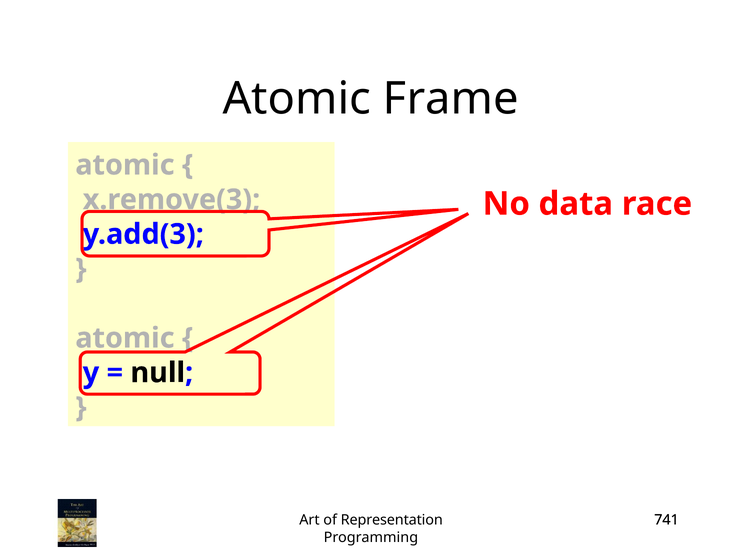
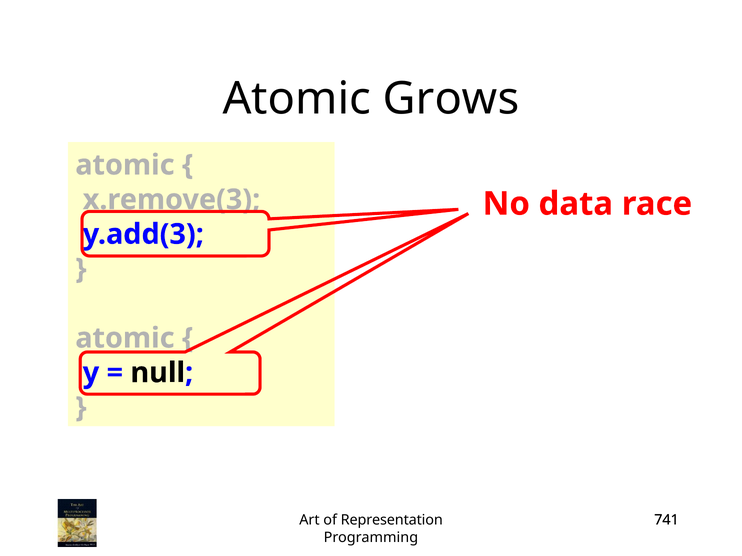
Frame: Frame -> Grows (451, 99)
